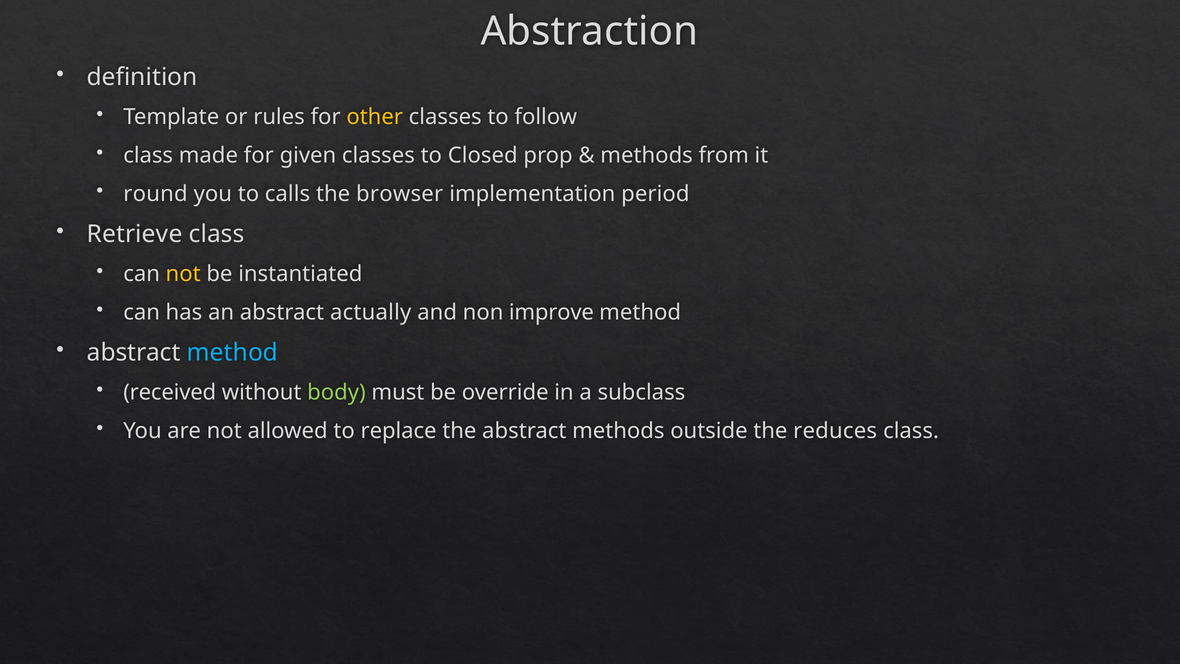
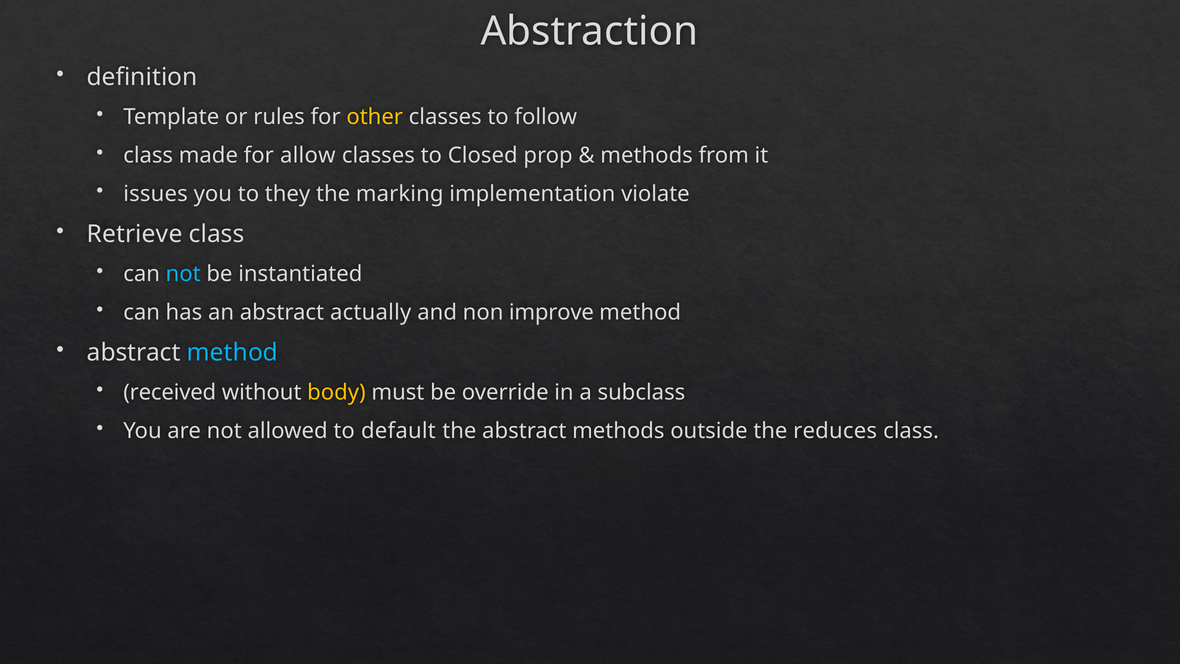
given: given -> allow (308, 155)
round: round -> issues (156, 194)
calls: calls -> they (288, 194)
browser: browser -> marking (400, 194)
period: period -> violate (655, 194)
not colour: yellow -> light blue (183, 274)
body colour: light green -> yellow (336, 392)
replace: replace -> default (398, 431)
